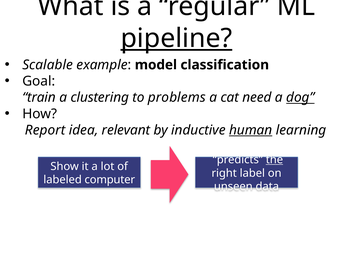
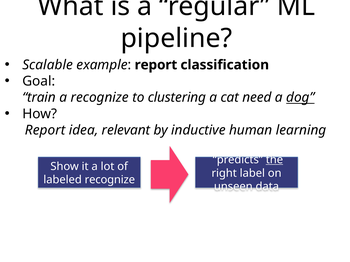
pipeline underline: present -> none (176, 38)
example model: model -> report (156, 65)
a clustering: clustering -> recognize (100, 98)
problems: problems -> clustering (177, 98)
human underline: present -> none (251, 130)
labeled computer: computer -> recognize (110, 180)
